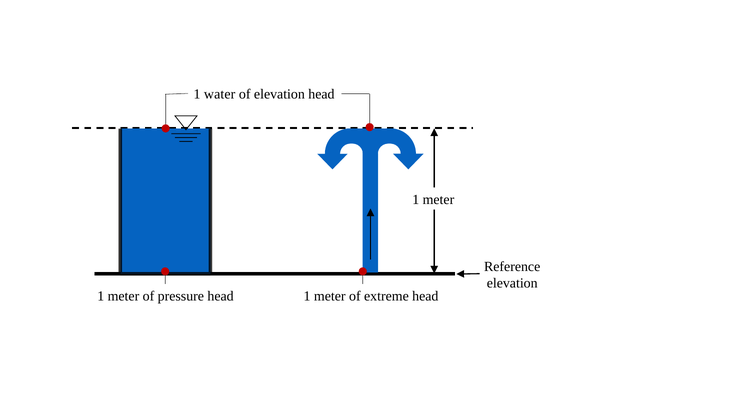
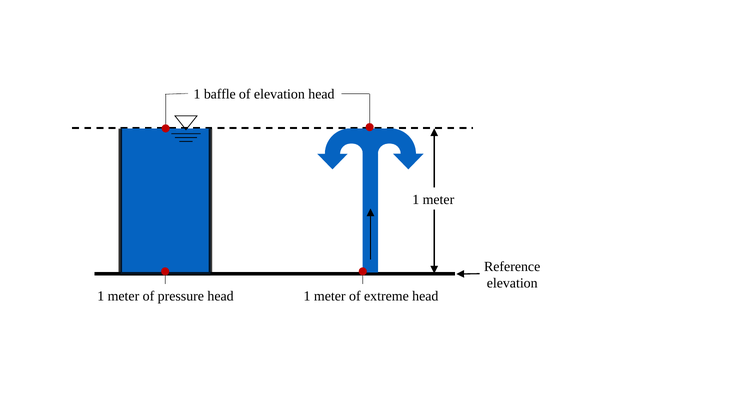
water: water -> baffle (220, 94)
